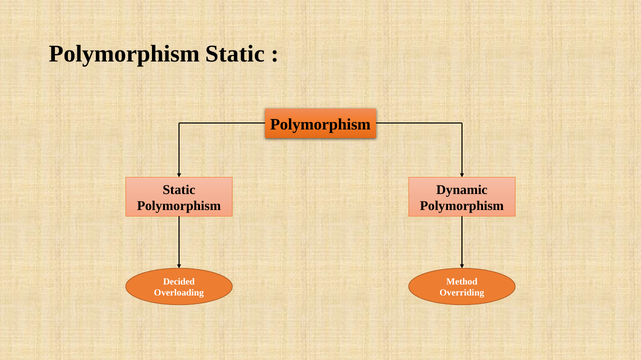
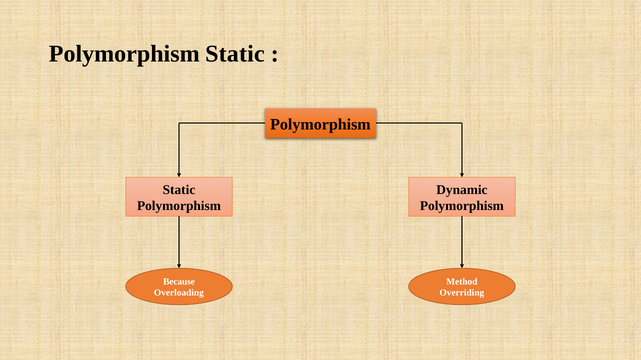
Decided: Decided -> Because (179, 282)
